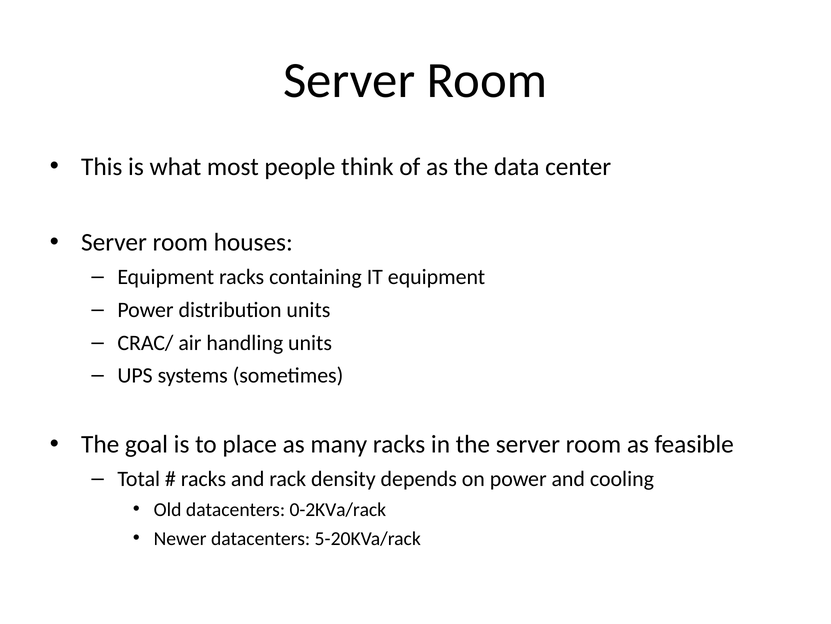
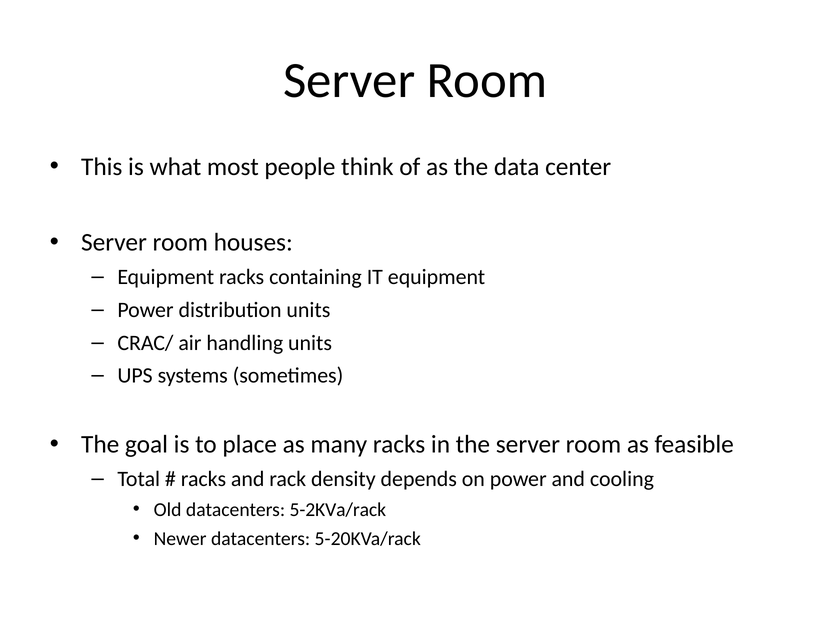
0-2KVa/rack: 0-2KVa/rack -> 5-2KVa/rack (338, 509)
